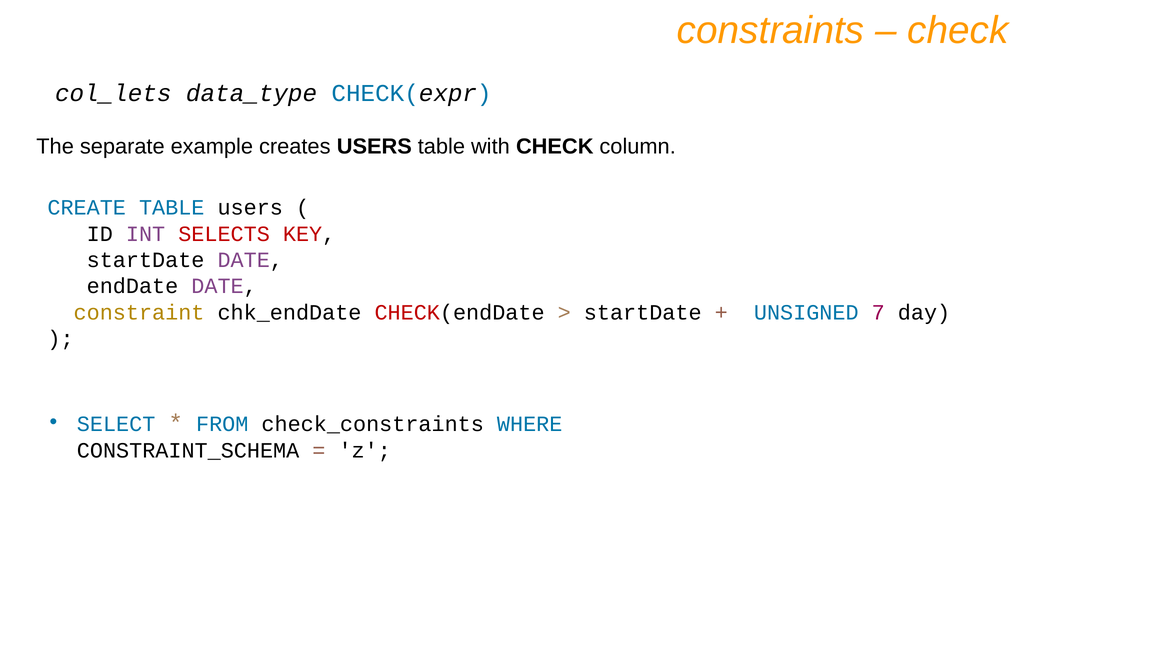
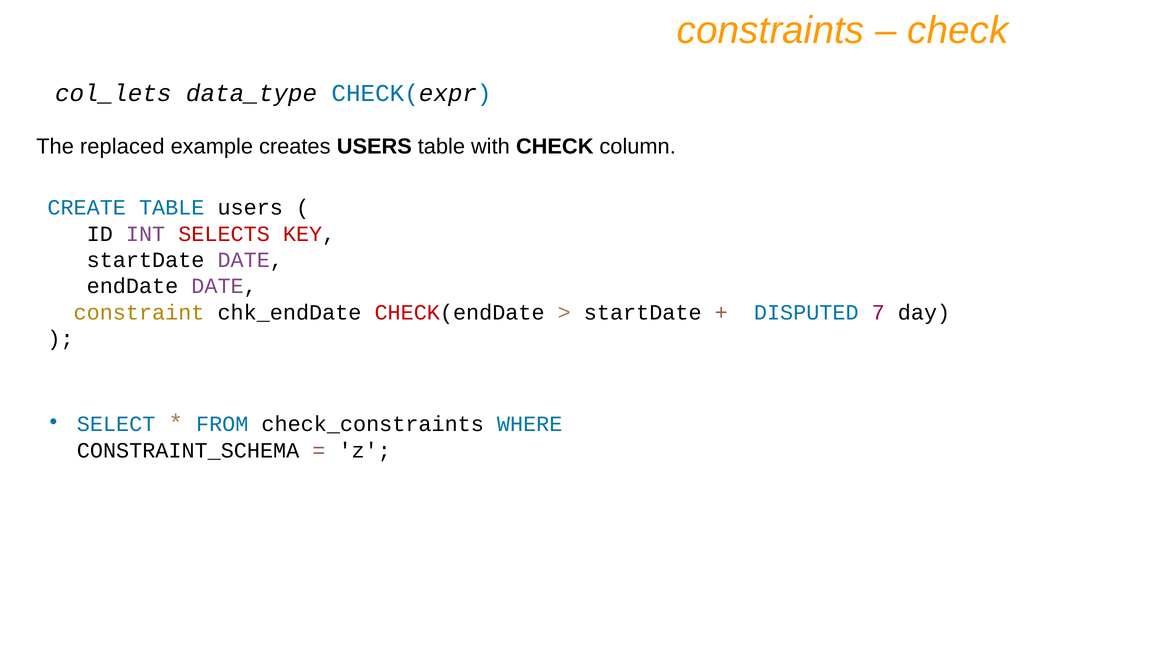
separate: separate -> replaced (122, 147)
UNSIGNED: UNSIGNED -> DISPUTED (806, 312)
